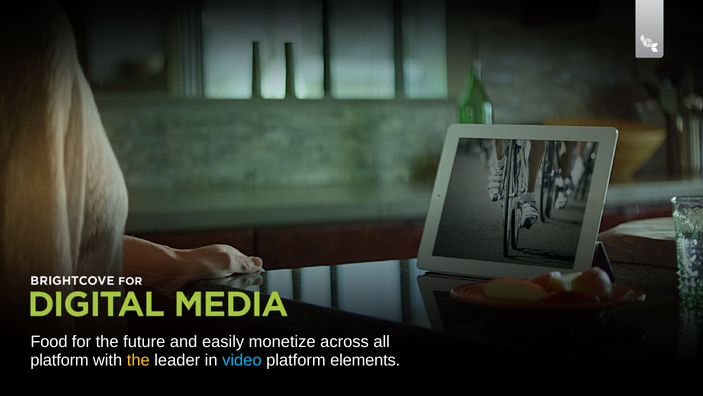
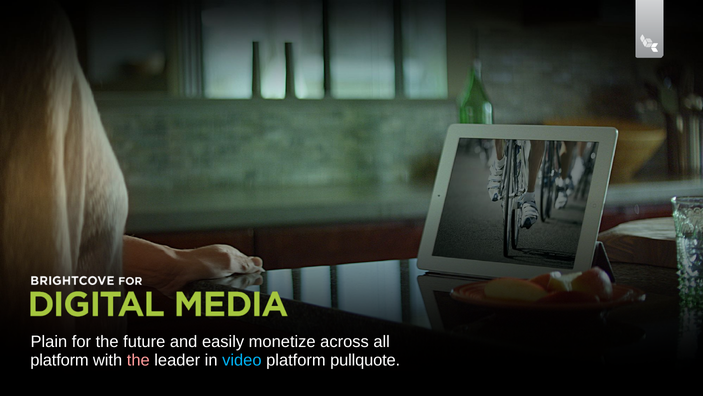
Food: Food -> Plain (49, 341)
the colour: yellow -> pink (138, 360)
elements: elements -> pullquote (365, 360)
